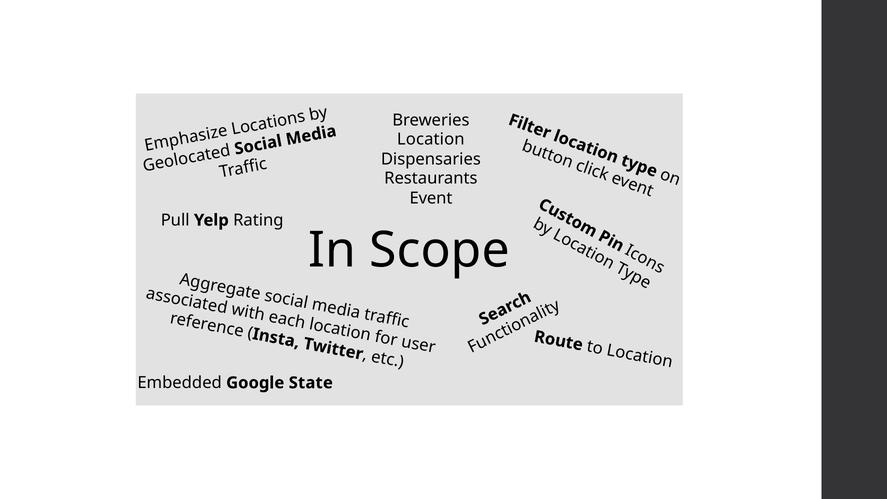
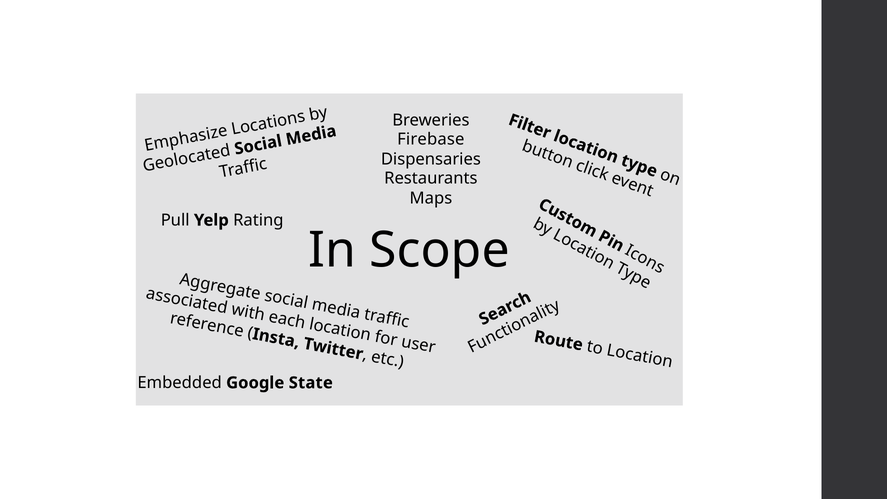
Location: Location -> Firebase (431, 139)
Event: Event -> Maps (431, 198)
